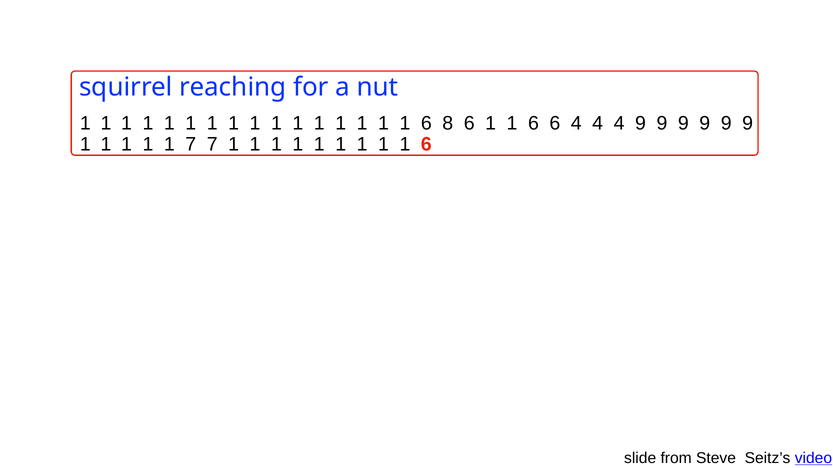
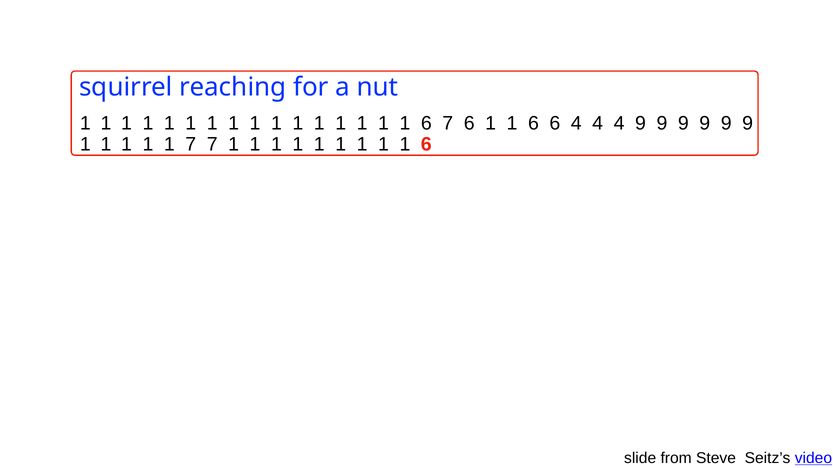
6 8: 8 -> 7 (448, 123)
